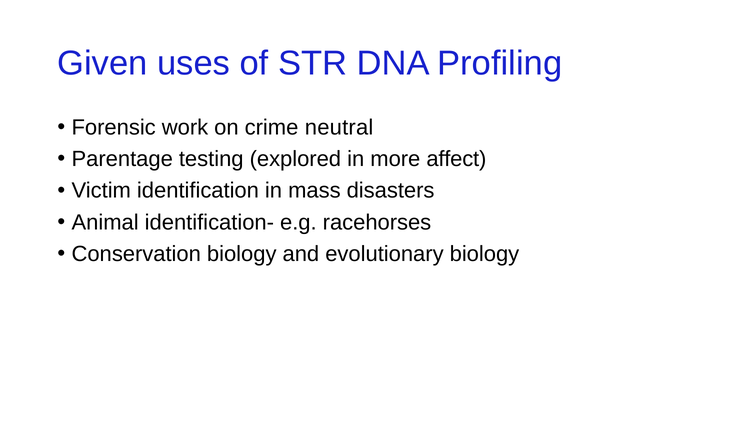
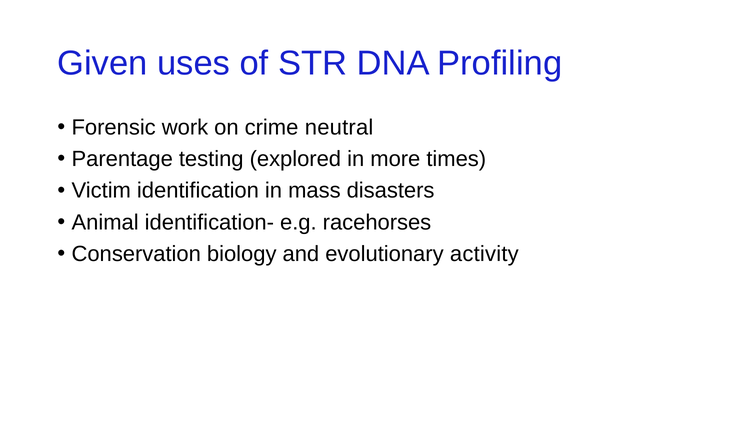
affect: affect -> times (456, 159)
evolutionary biology: biology -> activity (484, 254)
